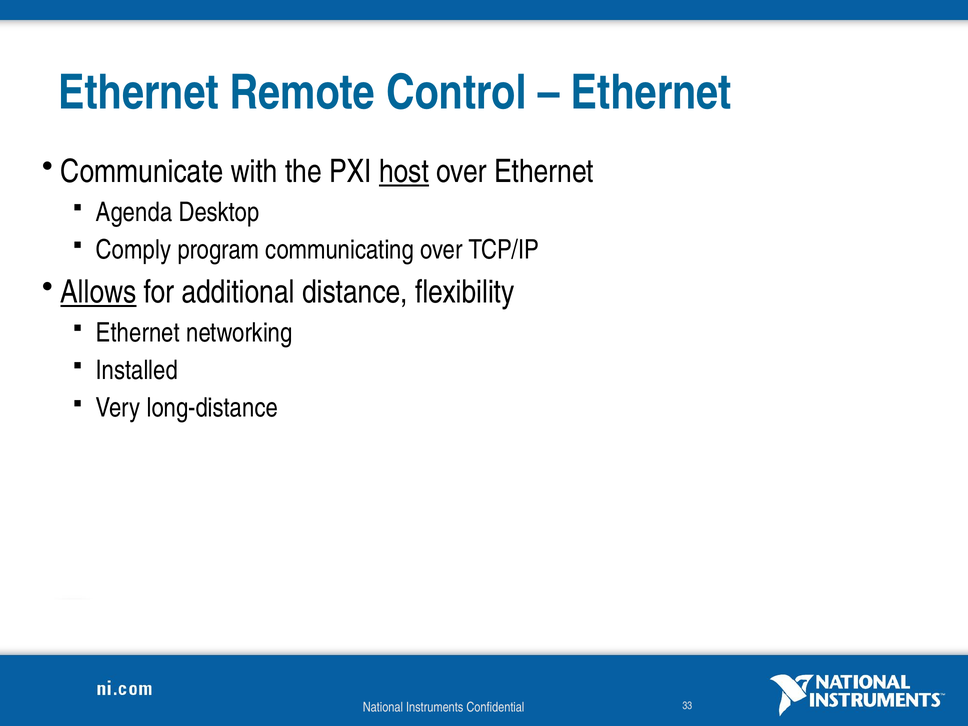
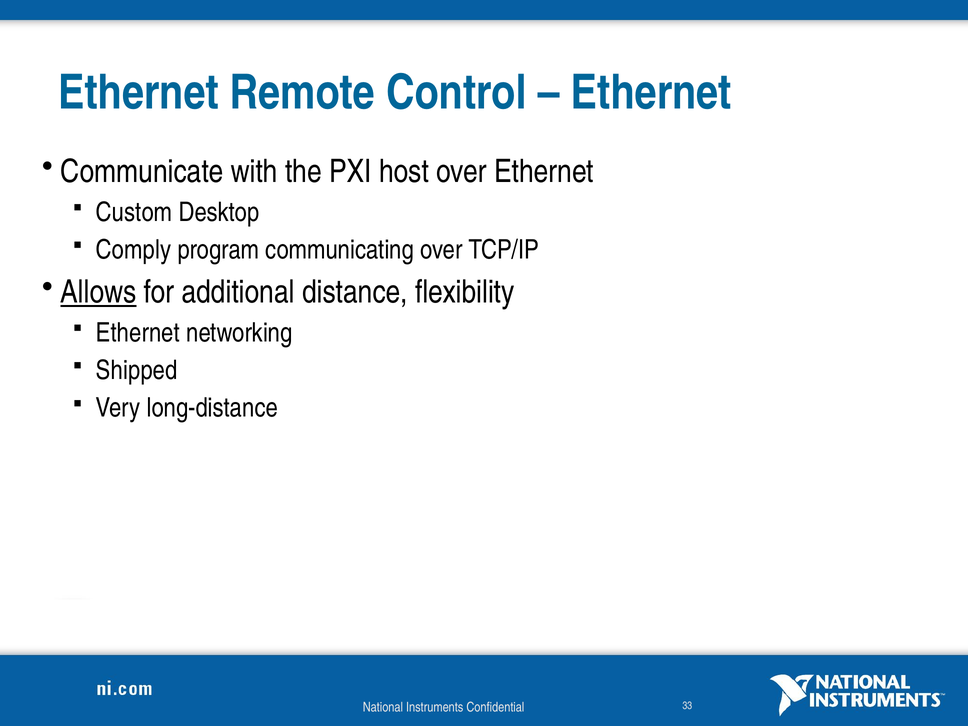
host underline: present -> none (404, 172)
Agenda: Agenda -> Custom (134, 212)
Installed: Installed -> Shipped (137, 370)
